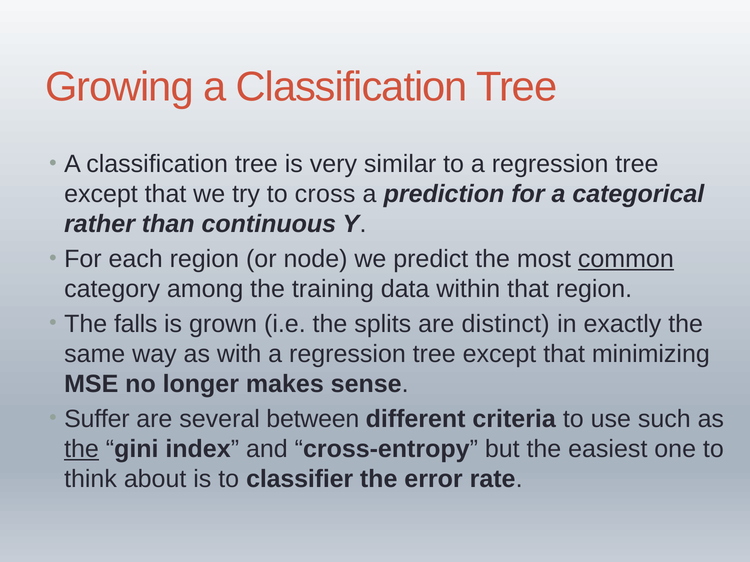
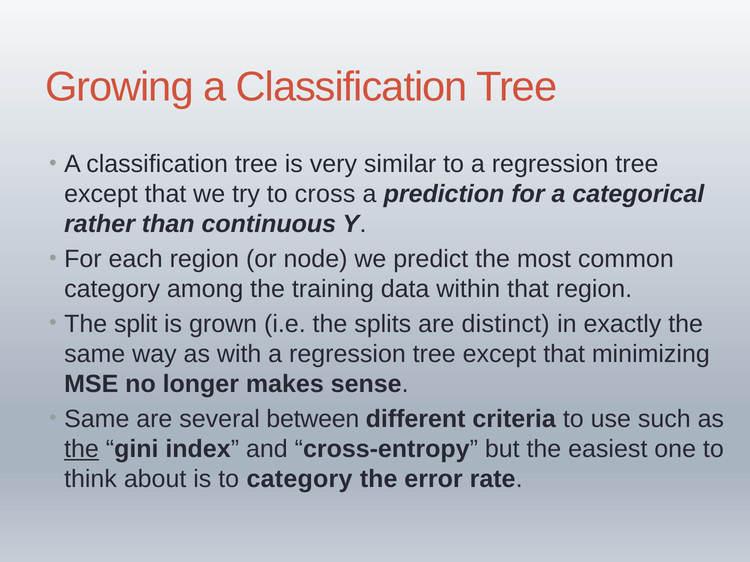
common underline: present -> none (626, 259)
falls: falls -> split (136, 324)
Suffer: Suffer -> Same (97, 419)
to classifier: classifier -> category (299, 479)
